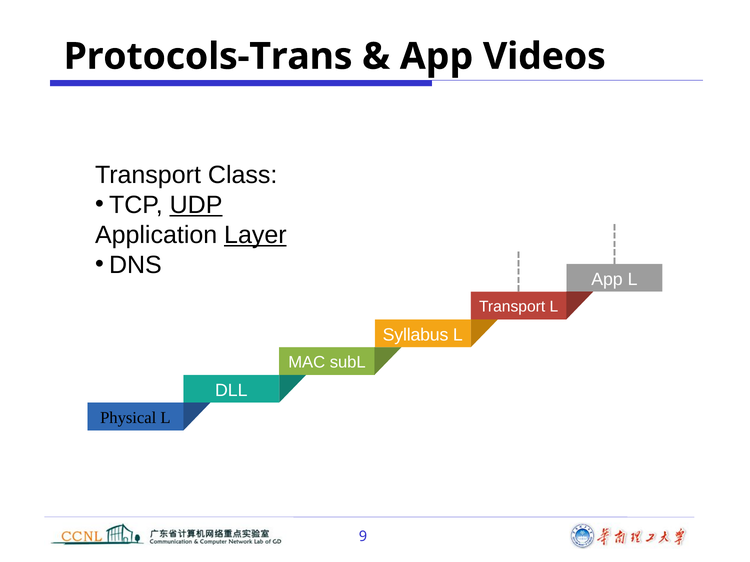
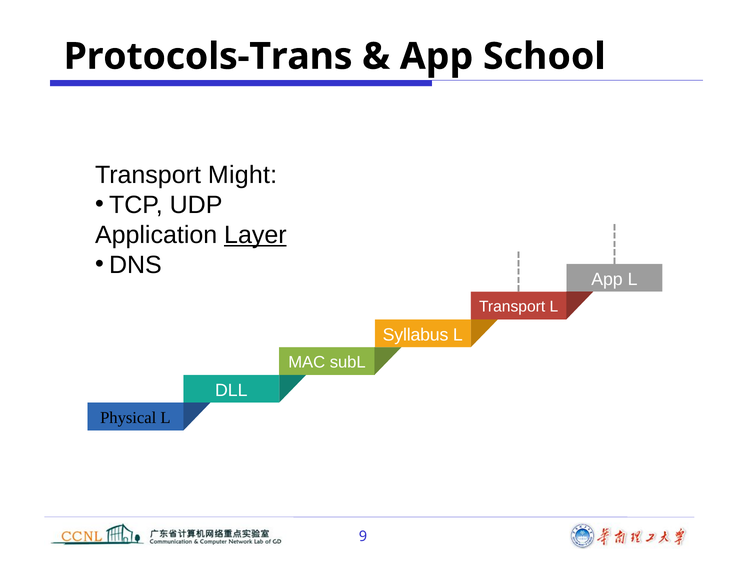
Videos: Videos -> School (544, 57)
Class: Class -> Might (243, 175)
UDP underline: present -> none (196, 205)
